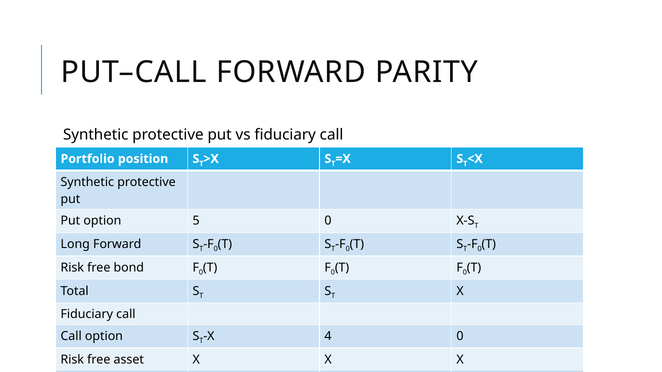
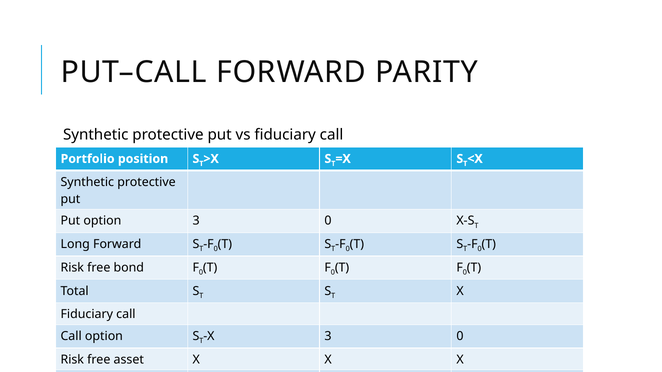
option 5: 5 -> 3 (196, 221)
X 4: 4 -> 3 (328, 337)
